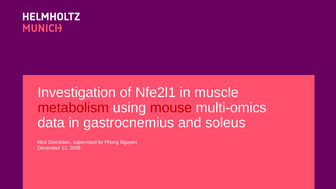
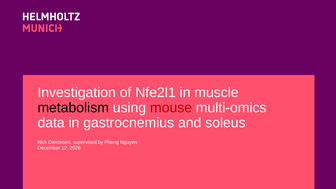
metabolism colour: red -> black (73, 108)
